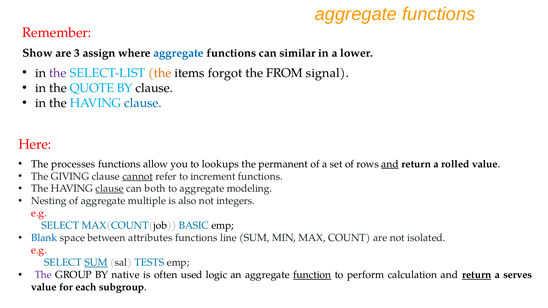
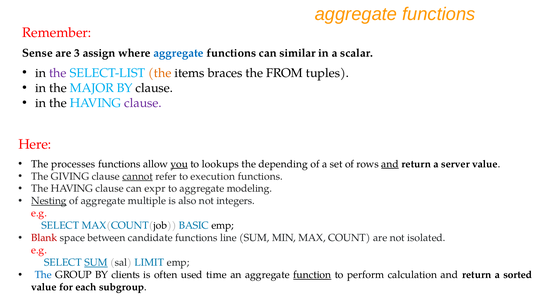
Show: Show -> Sense (38, 53)
lower: lower -> scalar (357, 53)
forgot: forgot -> braces (225, 73)
signal: signal -> tuples (327, 73)
QUOTE: QUOTE -> MAJOR (92, 88)
clause colour: blue -> purple (143, 103)
you underline: none -> present (179, 164)
permanent: permanent -> depending (283, 164)
rolled: rolled -> server (455, 164)
increment: increment -> execution (213, 176)
clause underline: present -> none (110, 189)
both: both -> expr (155, 189)
Nesting underline: none -> present (49, 201)
Blank colour: blue -> red (44, 238)
attributes: attributes -> candidate (150, 238)
TESTS: TESTS -> LIMIT (149, 263)
The colour: purple -> blue (43, 275)
native: native -> clients (126, 275)
logic: logic -> time (216, 275)
return underline: present -> none (477, 275)
serves: serves -> sorted (518, 275)
